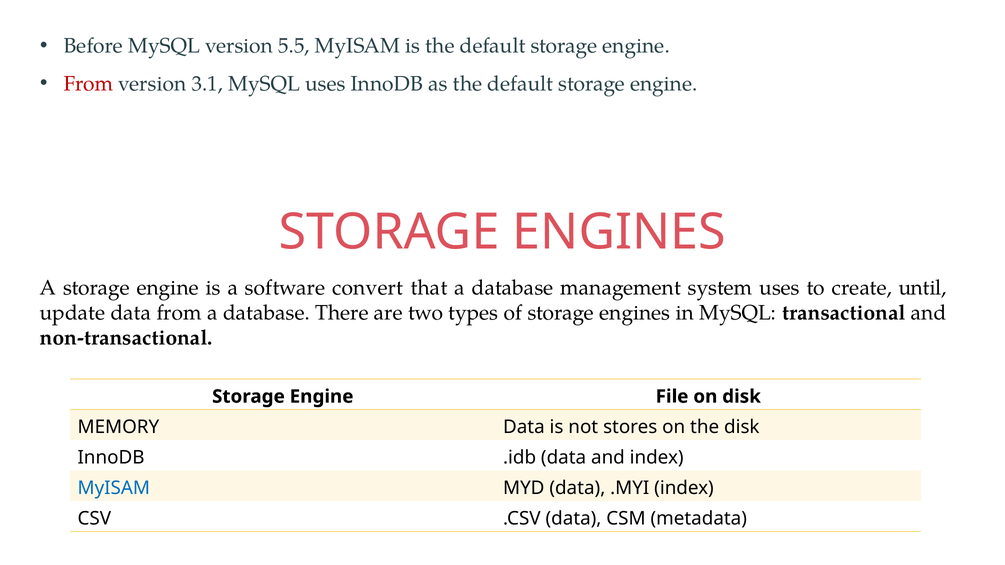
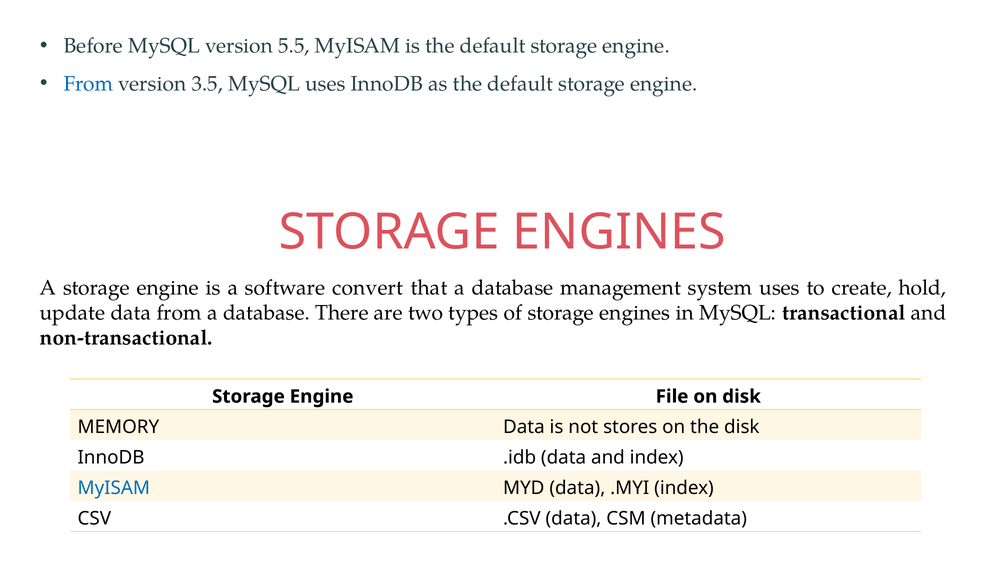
From colour: red -> blue (88, 84)
3.1: 3.1 -> 3.5 (207, 84)
until: until -> hold (923, 288)
